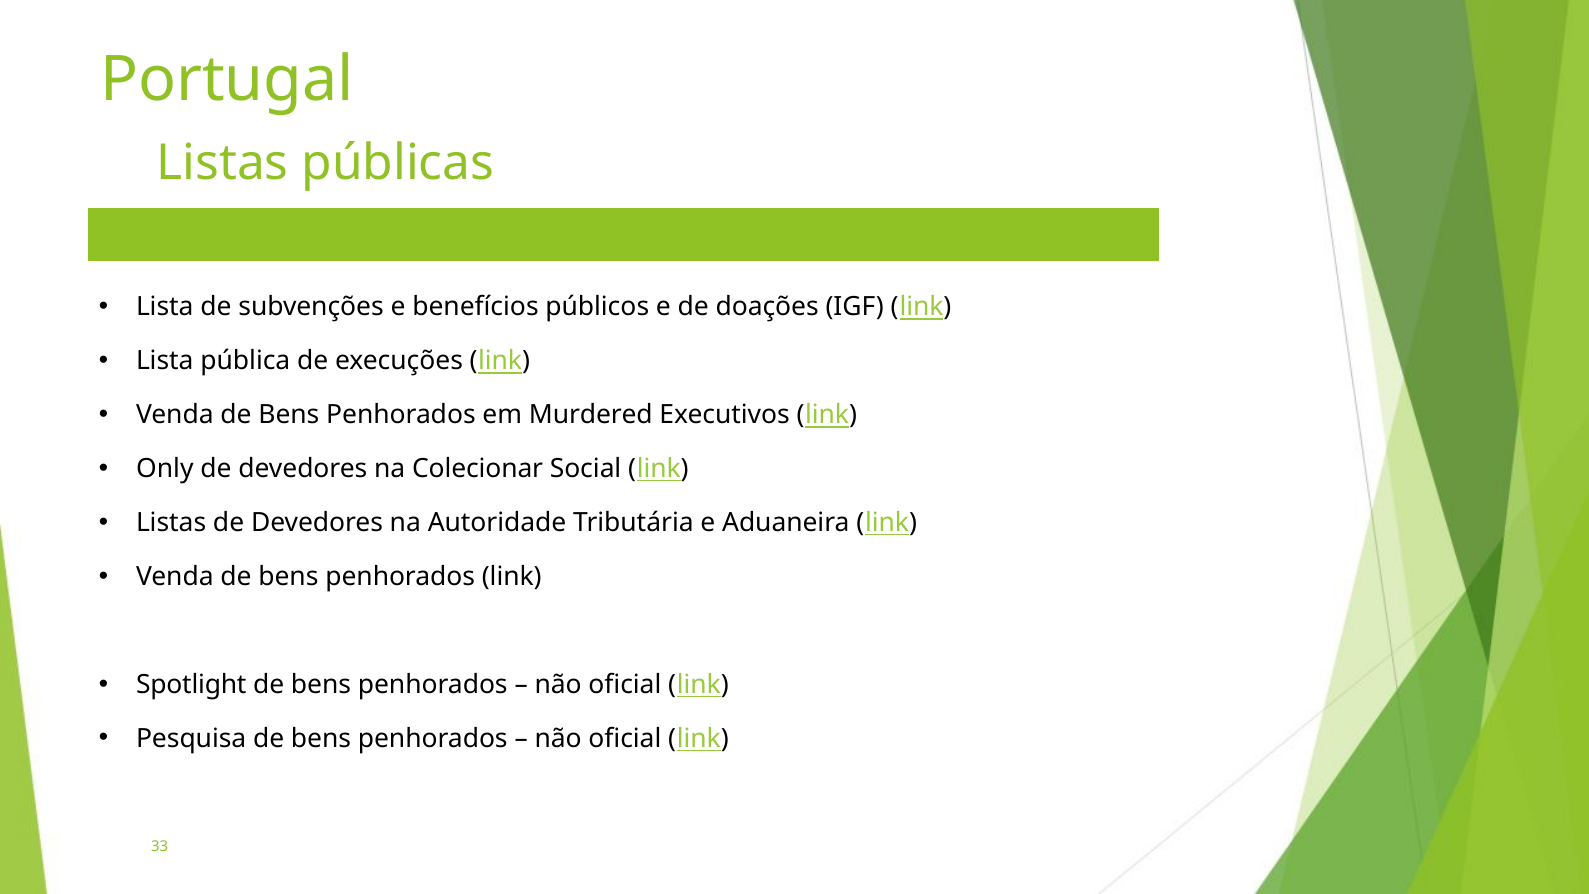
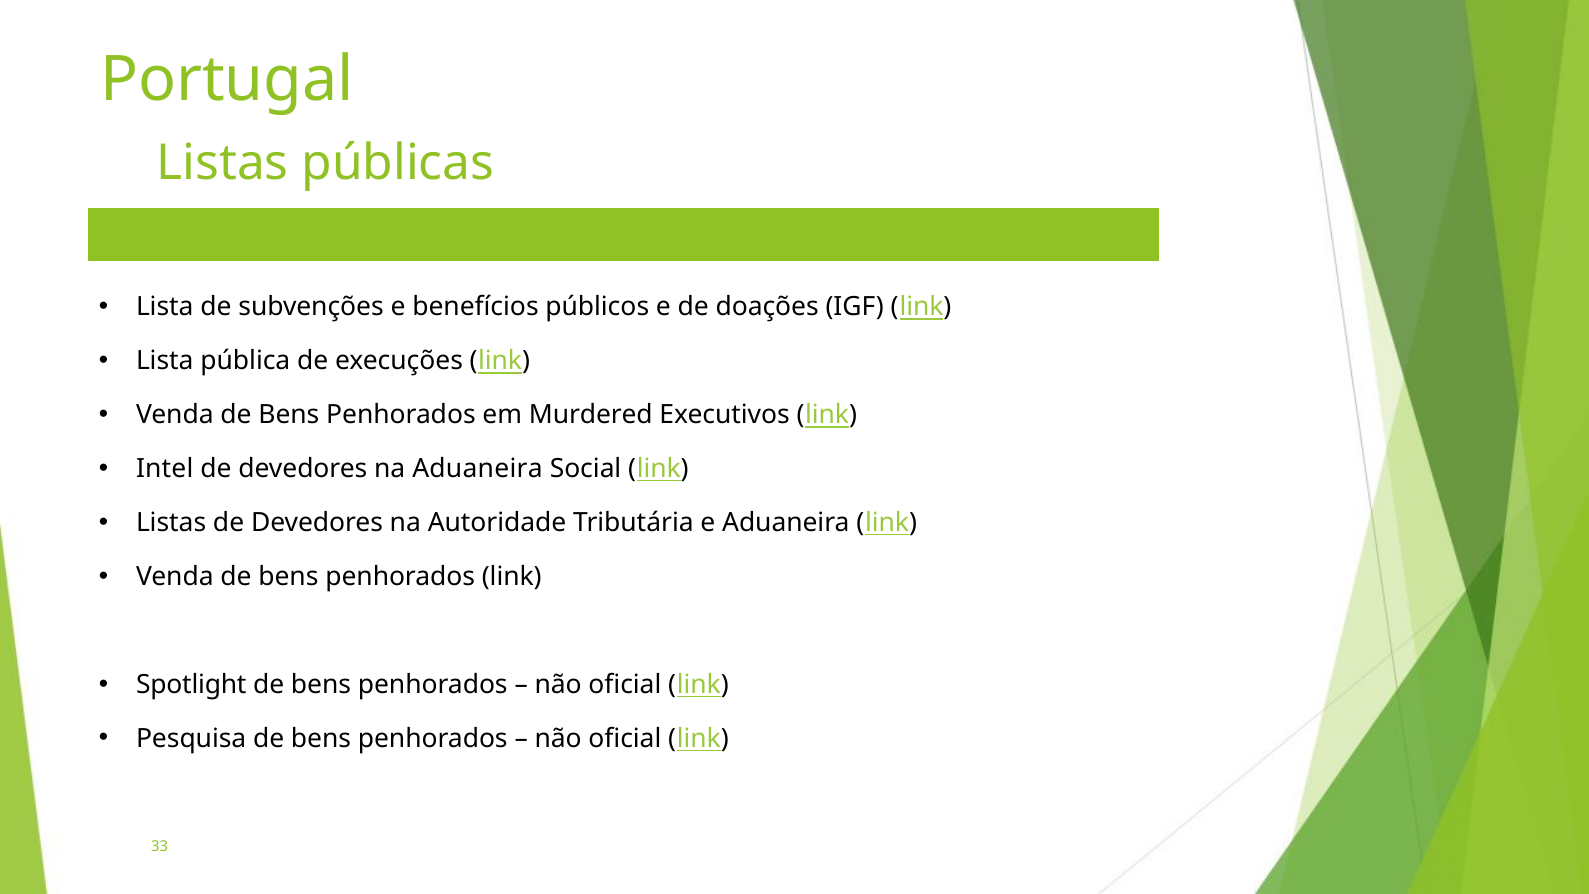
Only: Only -> Intel (165, 469)
na Colecionar: Colecionar -> Aduaneira (477, 469)
